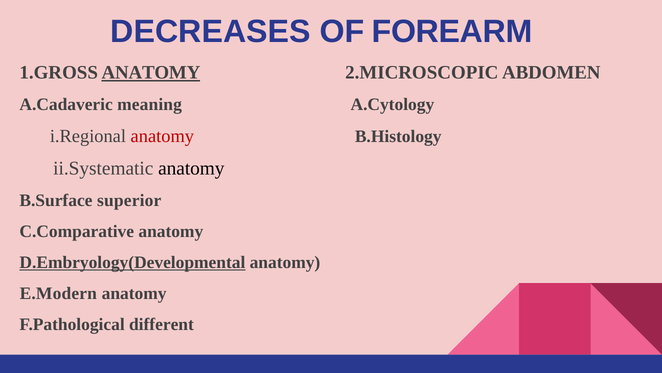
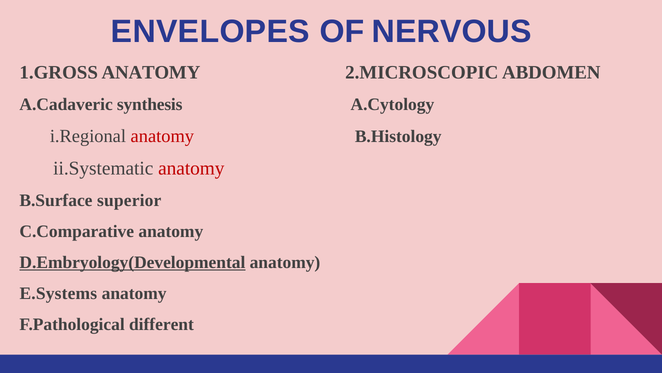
DECREASES: DECREASES -> ENVELOPES (210, 32)
FOREARM: FOREARM -> NERVOUS (452, 32)
ANATOMY underline: present -> none (151, 72)
meaning: meaning -> synthesis (150, 104)
anatomy colour: black -> red (191, 168)
E.Modern: E.Modern -> E.Systems (58, 293)
